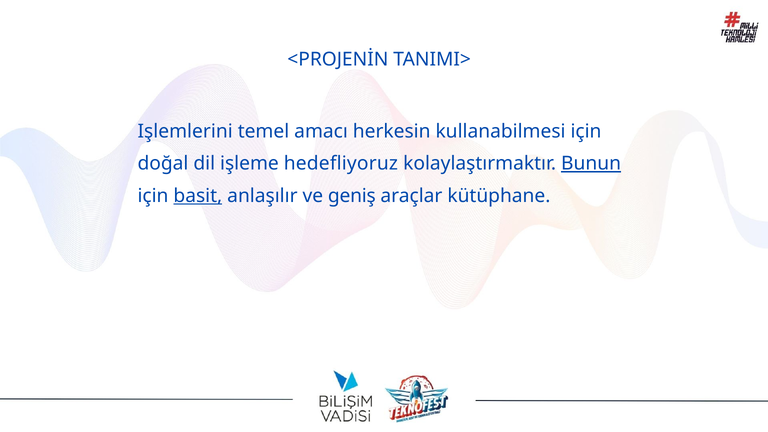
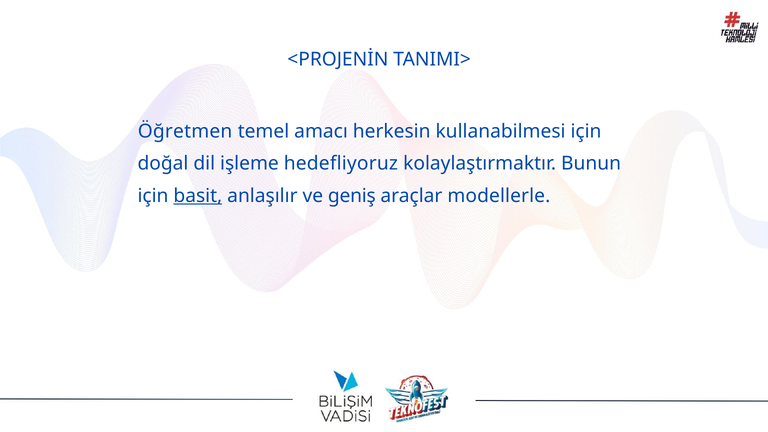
Işlemlerini: Işlemlerini -> Öğretmen (185, 131)
Bunun underline: present -> none (591, 163)
kütüphane: kütüphane -> modellerle (499, 196)
